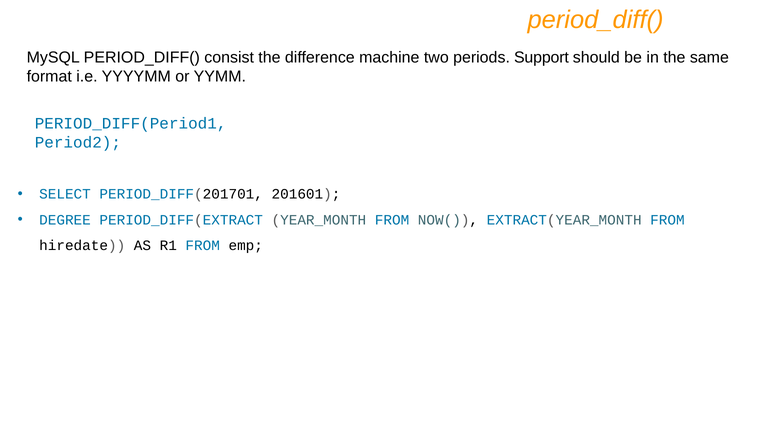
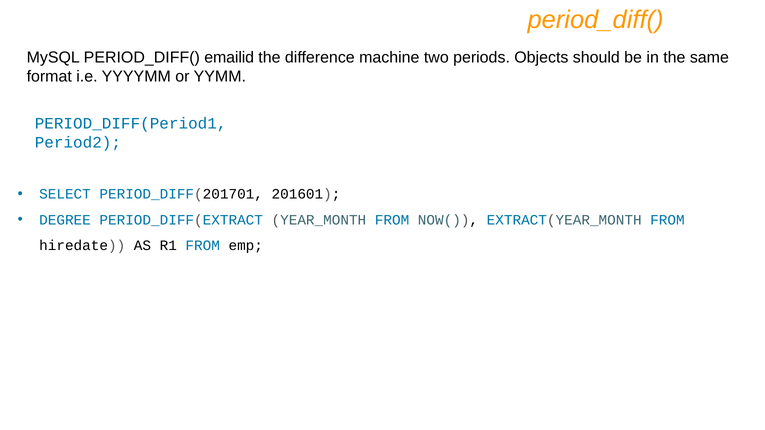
consist: consist -> emailid (229, 58)
Support: Support -> Objects (541, 58)
